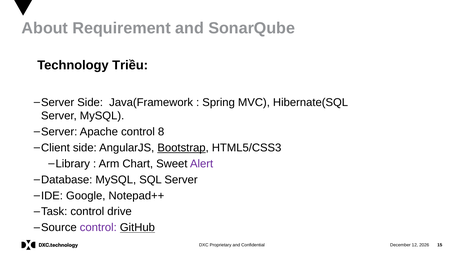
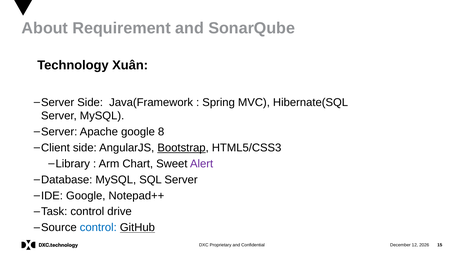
Triều: Triều -> Xuân (130, 65)
Apache control: control -> google (138, 132)
control colour: purple -> blue (98, 228)
